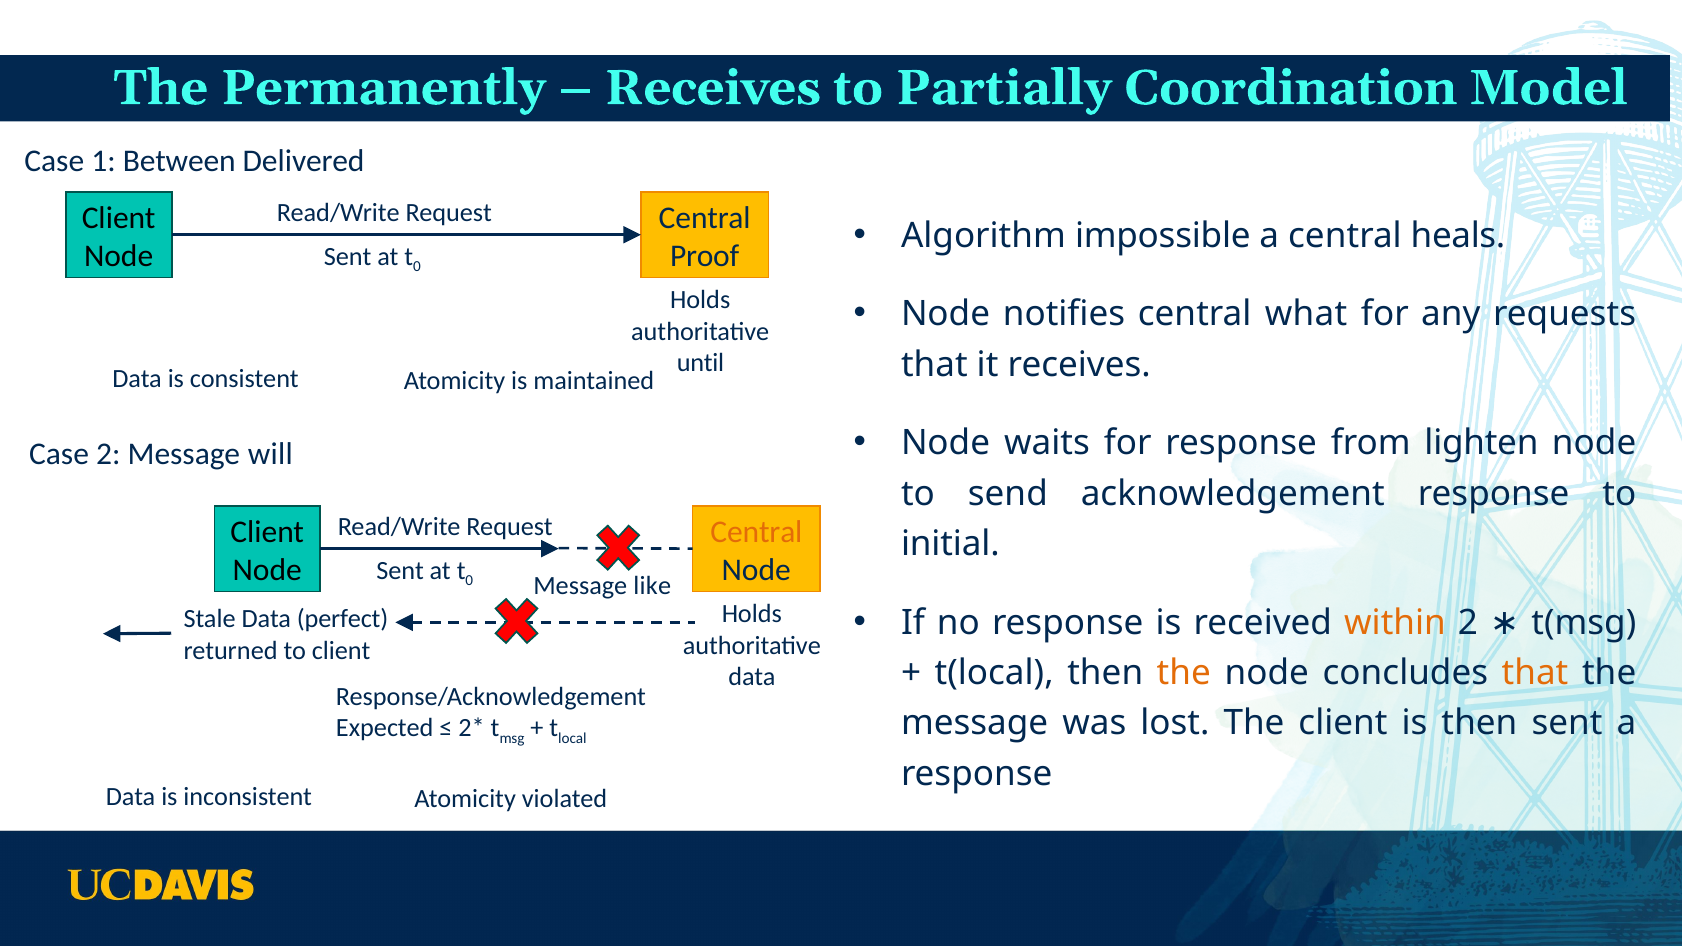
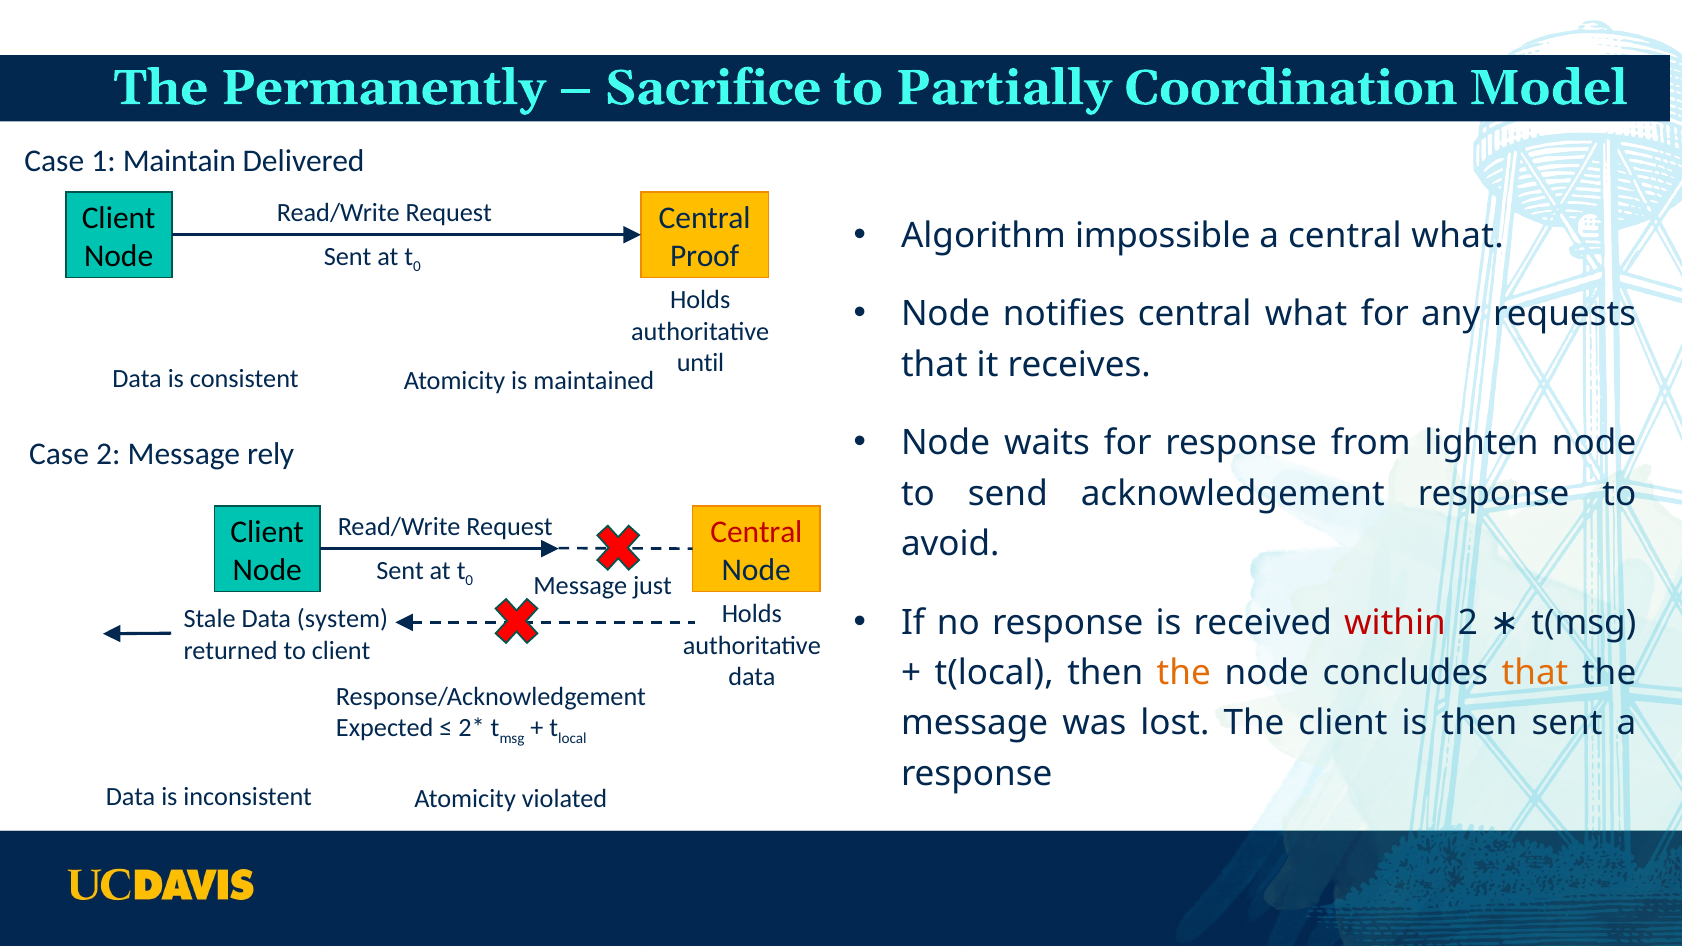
Receives: Receives -> Sacrifice (713, 88)
Between: Between -> Maintain (179, 161)
a central heals: heals -> what (1458, 236)
will: will -> rely (271, 454)
Central colour: orange -> red (756, 532)
initial: initial -> avoid (950, 544)
like: like -> just (652, 586)
within colour: orange -> red (1395, 623)
perfect: perfect -> system (343, 619)
